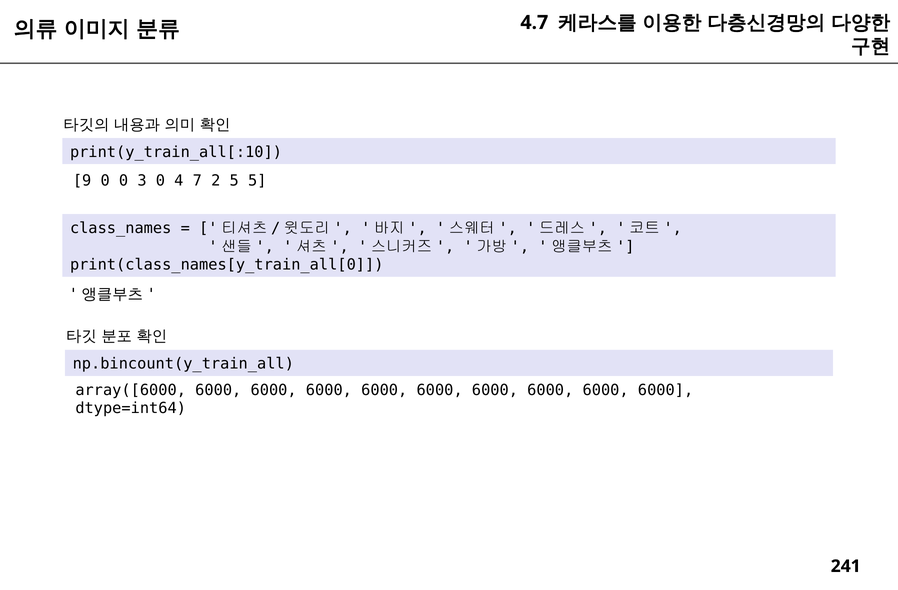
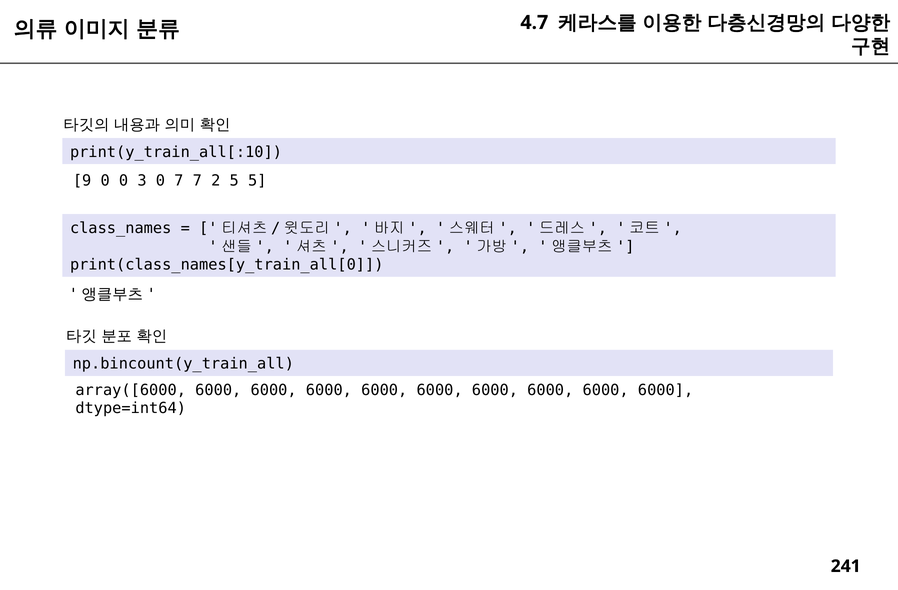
0 4: 4 -> 7 (179, 181)
